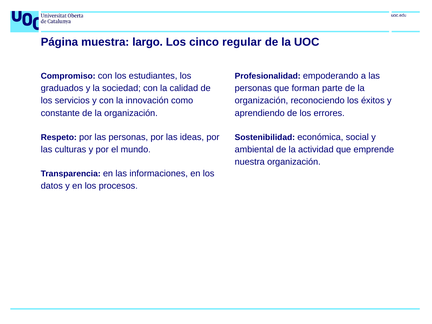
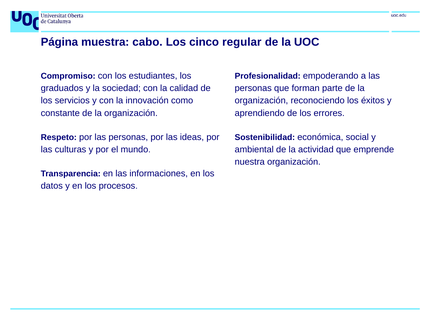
largo: largo -> cabo (147, 42)
